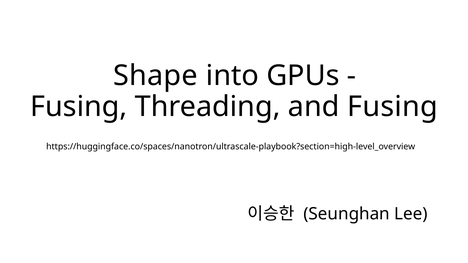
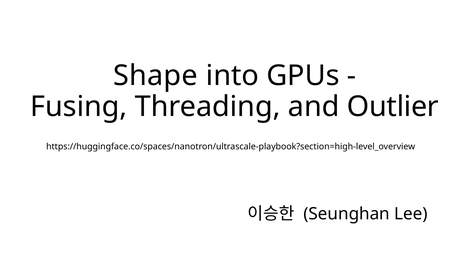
and Fusing: Fusing -> Outlier (393, 107)
